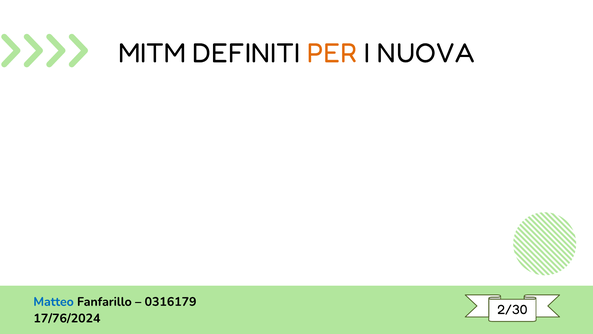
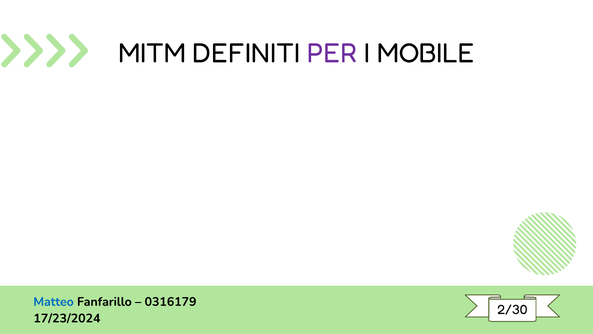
PER colour: orange -> purple (332, 53)
NUOVA: NUOVA -> MOBILE (425, 53)
17/76/2024: 17/76/2024 -> 17/23/2024 (67, 318)
